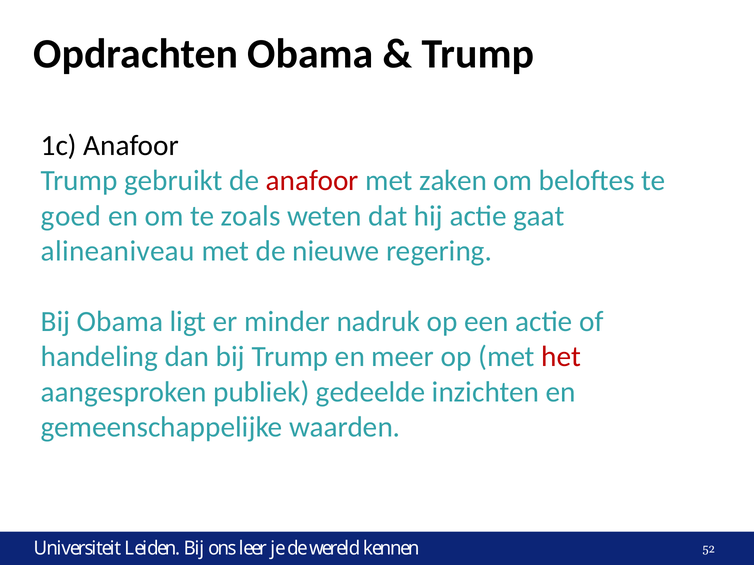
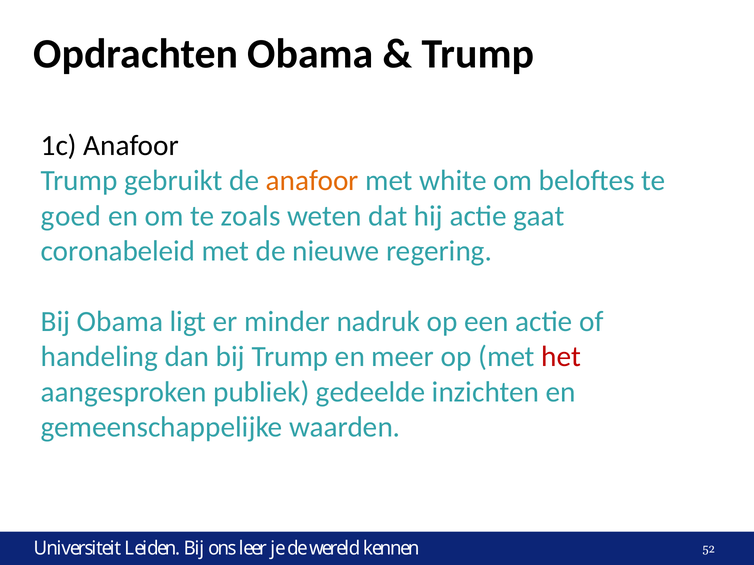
anafoor colour: red -> orange (312, 181)
zaken: zaken -> white (453, 181)
alineaniveau: alineaniveau -> coronabeleid (118, 251)
